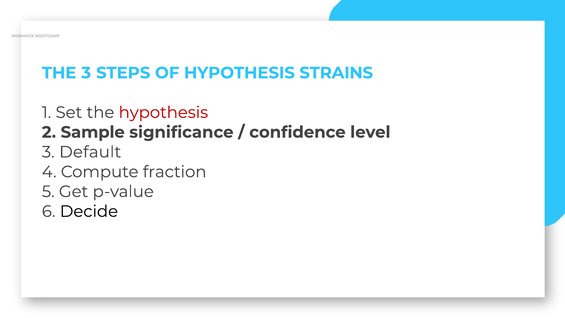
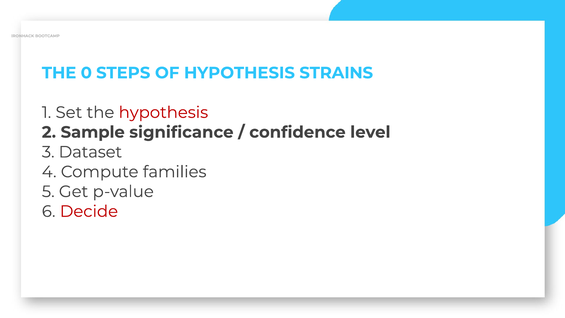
THE 3: 3 -> 0 (86, 73)
Default: Default -> Dataset (90, 152)
fraction: fraction -> families (175, 172)
Decide colour: black -> red (89, 211)
